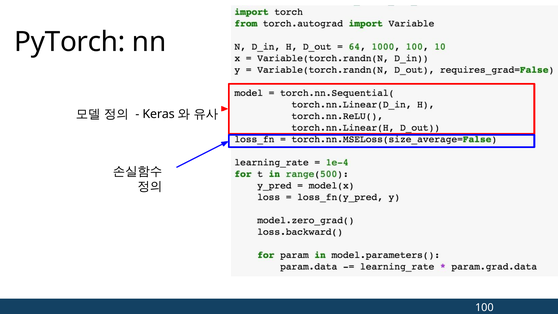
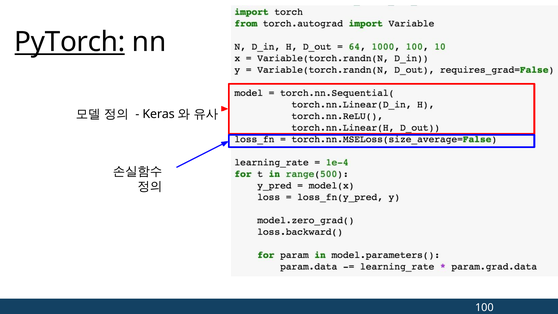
PyTorch underline: none -> present (70, 42)
